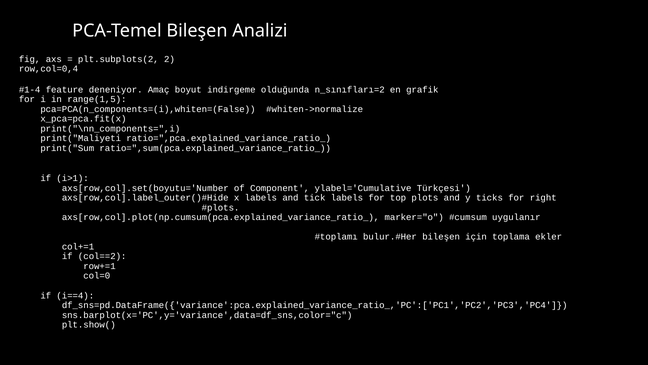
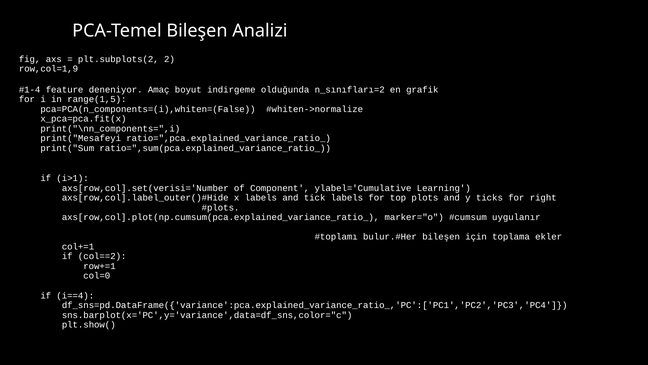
row,col=0,4: row,col=0,4 -> row,col=1,9 (49, 69)
print("Maliyeti: print("Maliyeti -> print("Mesafeyi (81, 138)
axs[row,col].set(boyutu='Number: axs[row,col].set(boyutu='Number -> axs[row,col].set(verisi='Number (145, 188)
Türkçesi: Türkçesi -> Learning (444, 188)
